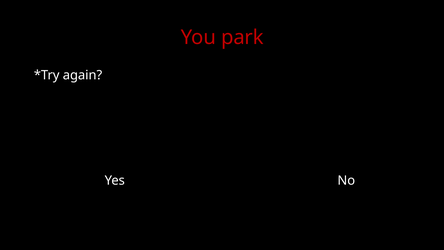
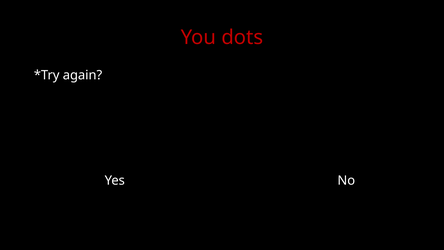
park: park -> dots (242, 37)
